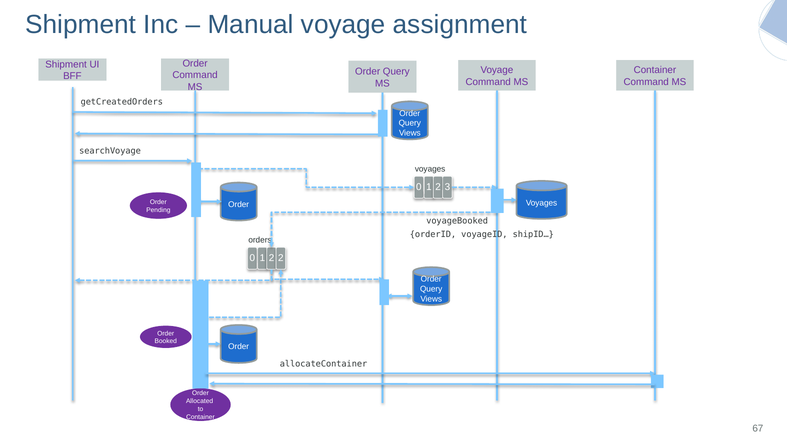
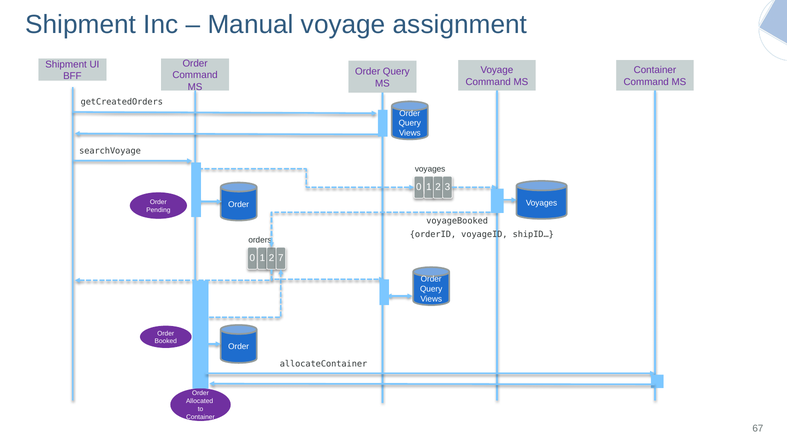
2: 2 -> 7 (281, 258)
